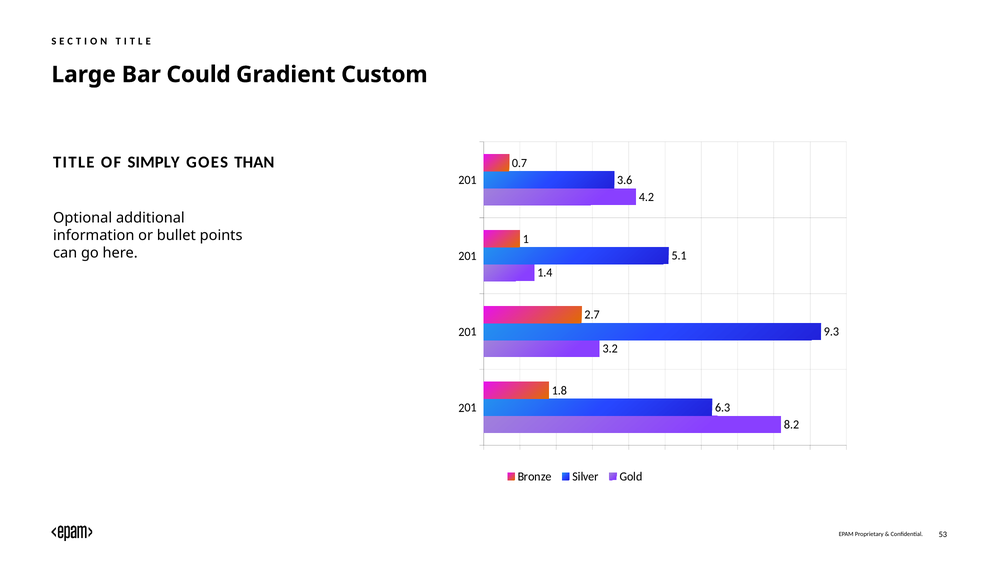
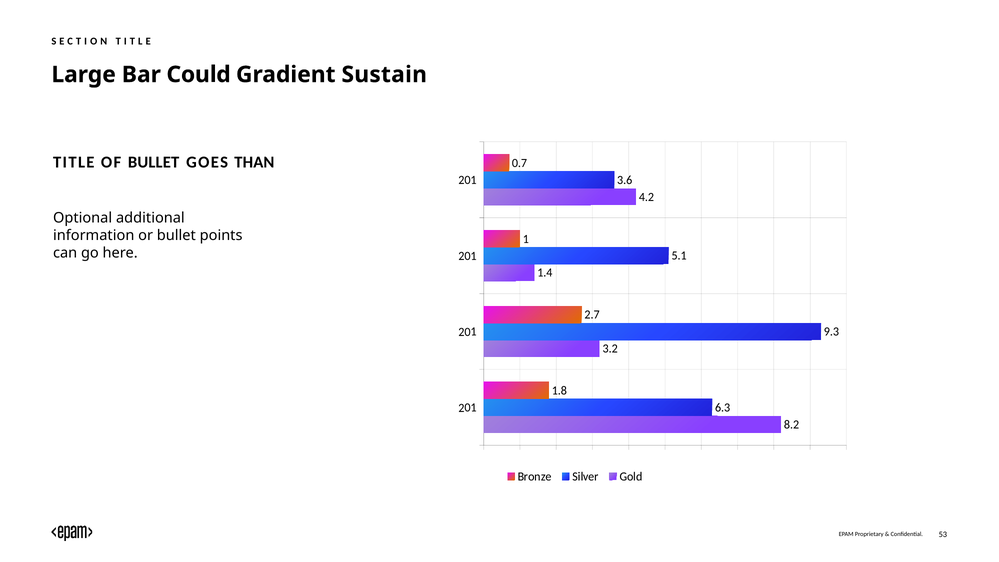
Custom: Custom -> Sustain (384, 75)
OF SIMPLY: SIMPLY -> BULLET (154, 162)
